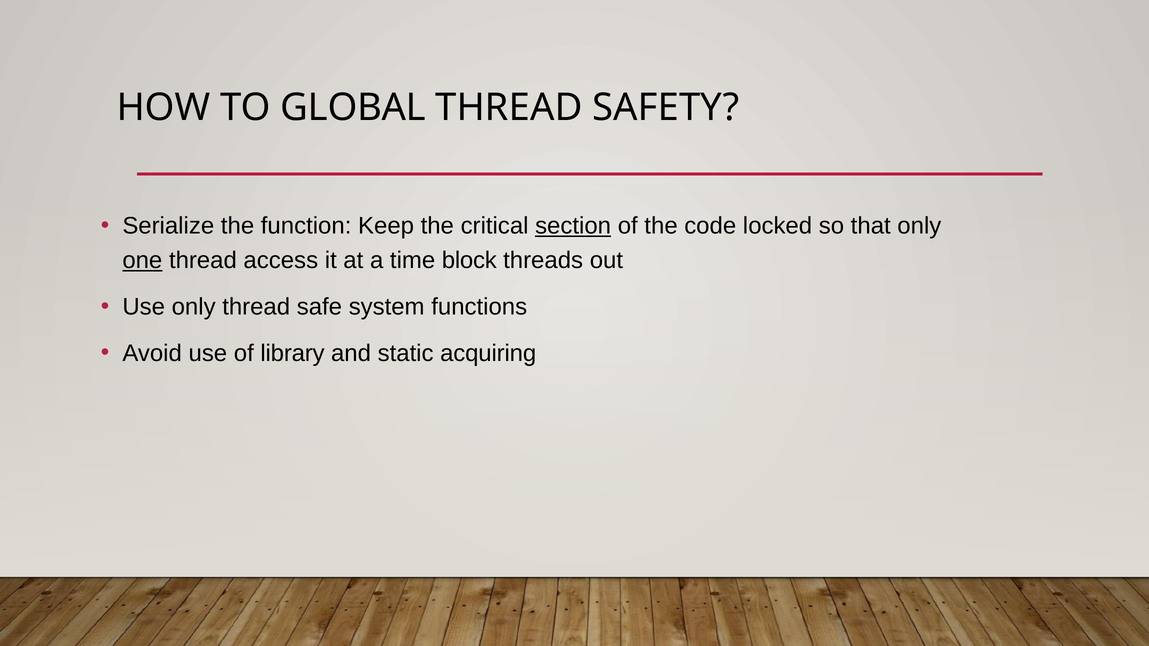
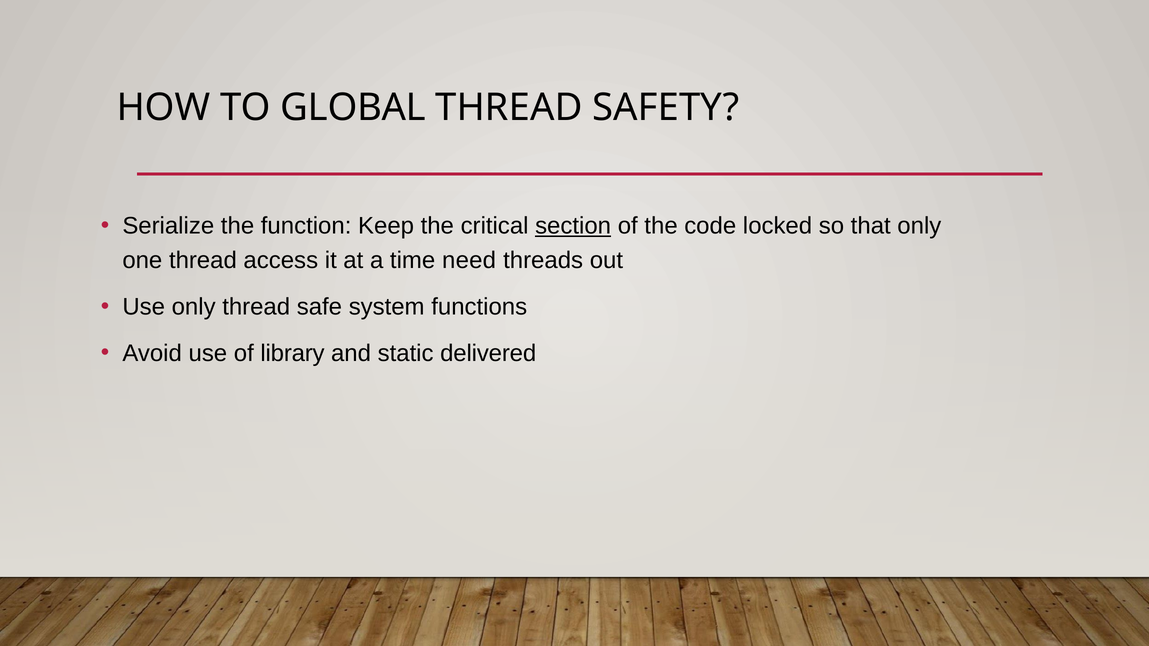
one underline: present -> none (142, 261)
block: block -> need (469, 261)
acquiring: acquiring -> delivered (488, 354)
